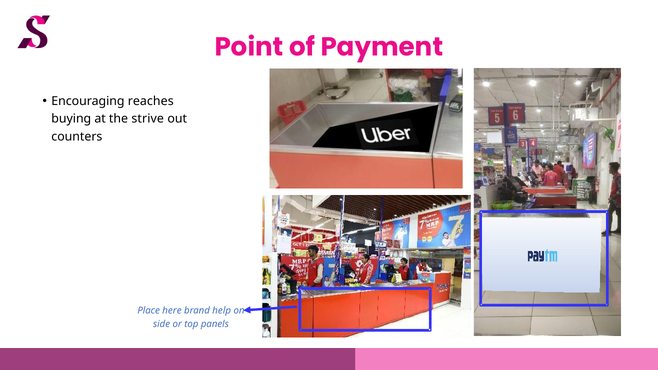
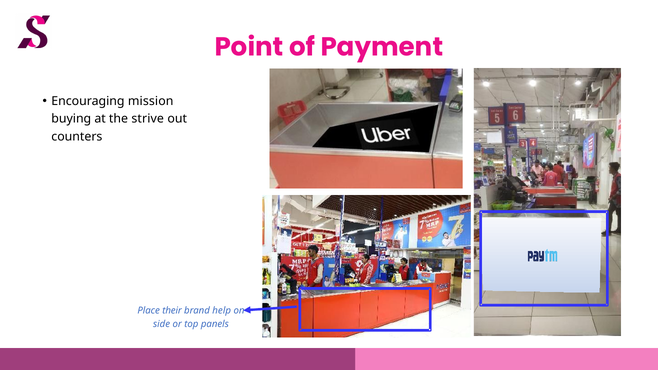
reaches: reaches -> mission (151, 101)
here: here -> their (172, 311)
